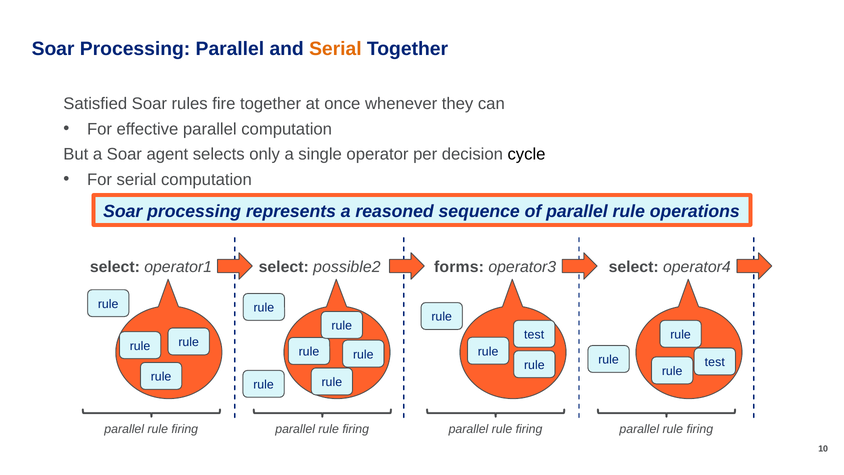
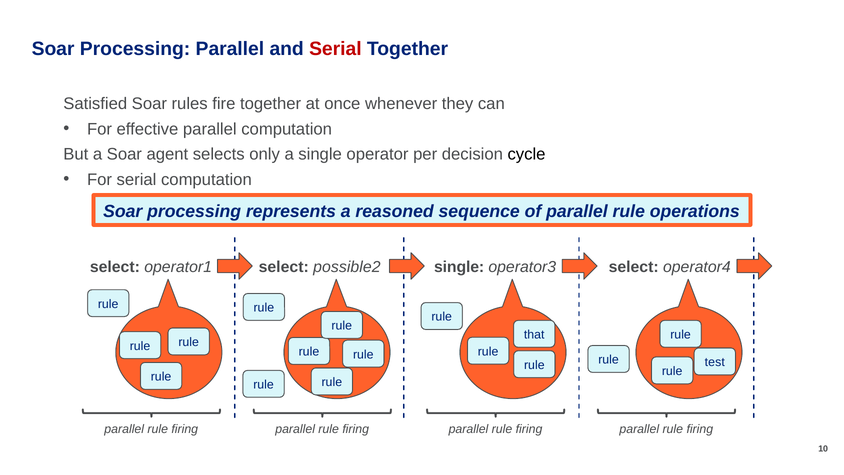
Serial colour: orange -> red (335, 49)
operator1 forms: forms -> single (459, 267)
test: test -> that (534, 334)
